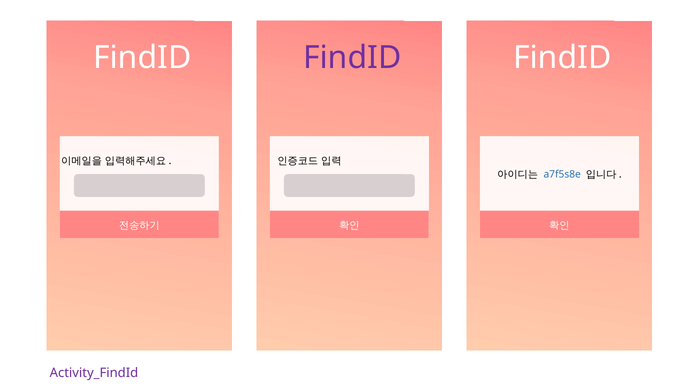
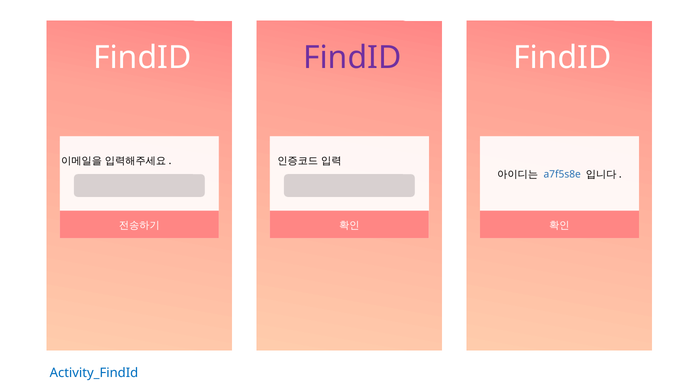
Activity_FindId colour: purple -> blue (94, 373)
